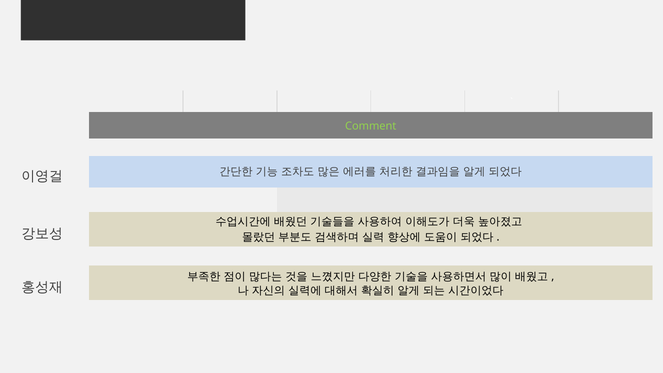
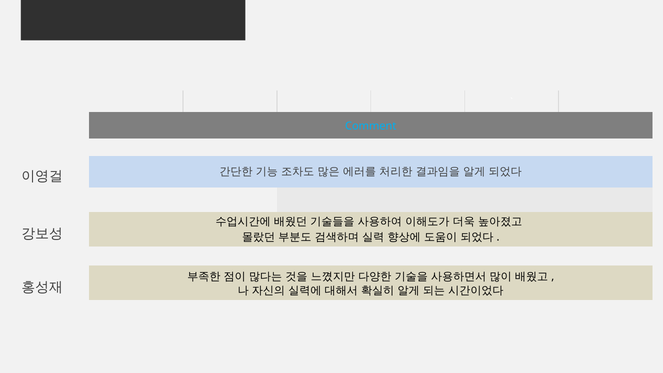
Comment colour: light green -> light blue (371, 126)
